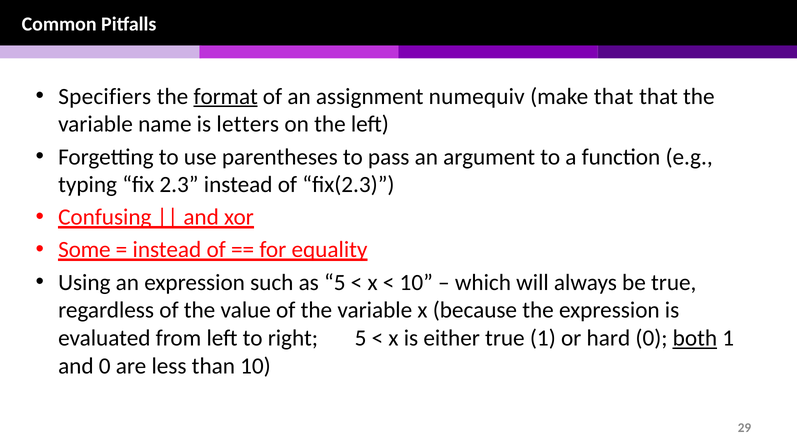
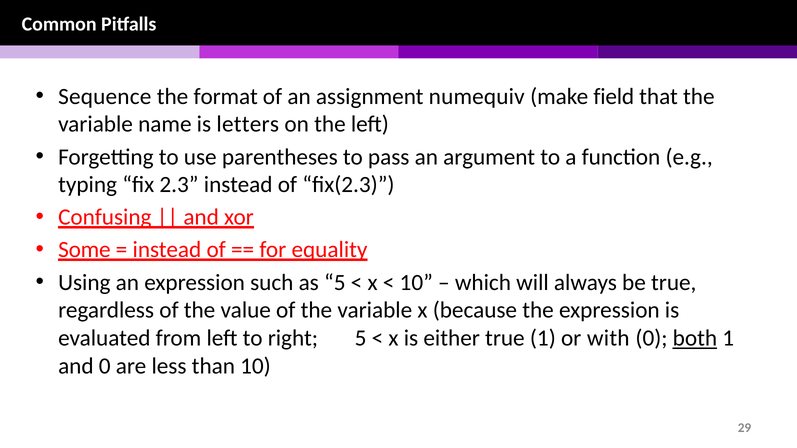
Specifiers: Specifiers -> Sequence (105, 96)
format underline: present -> none (226, 96)
make that: that -> field (614, 96)
hard: hard -> with (608, 338)
